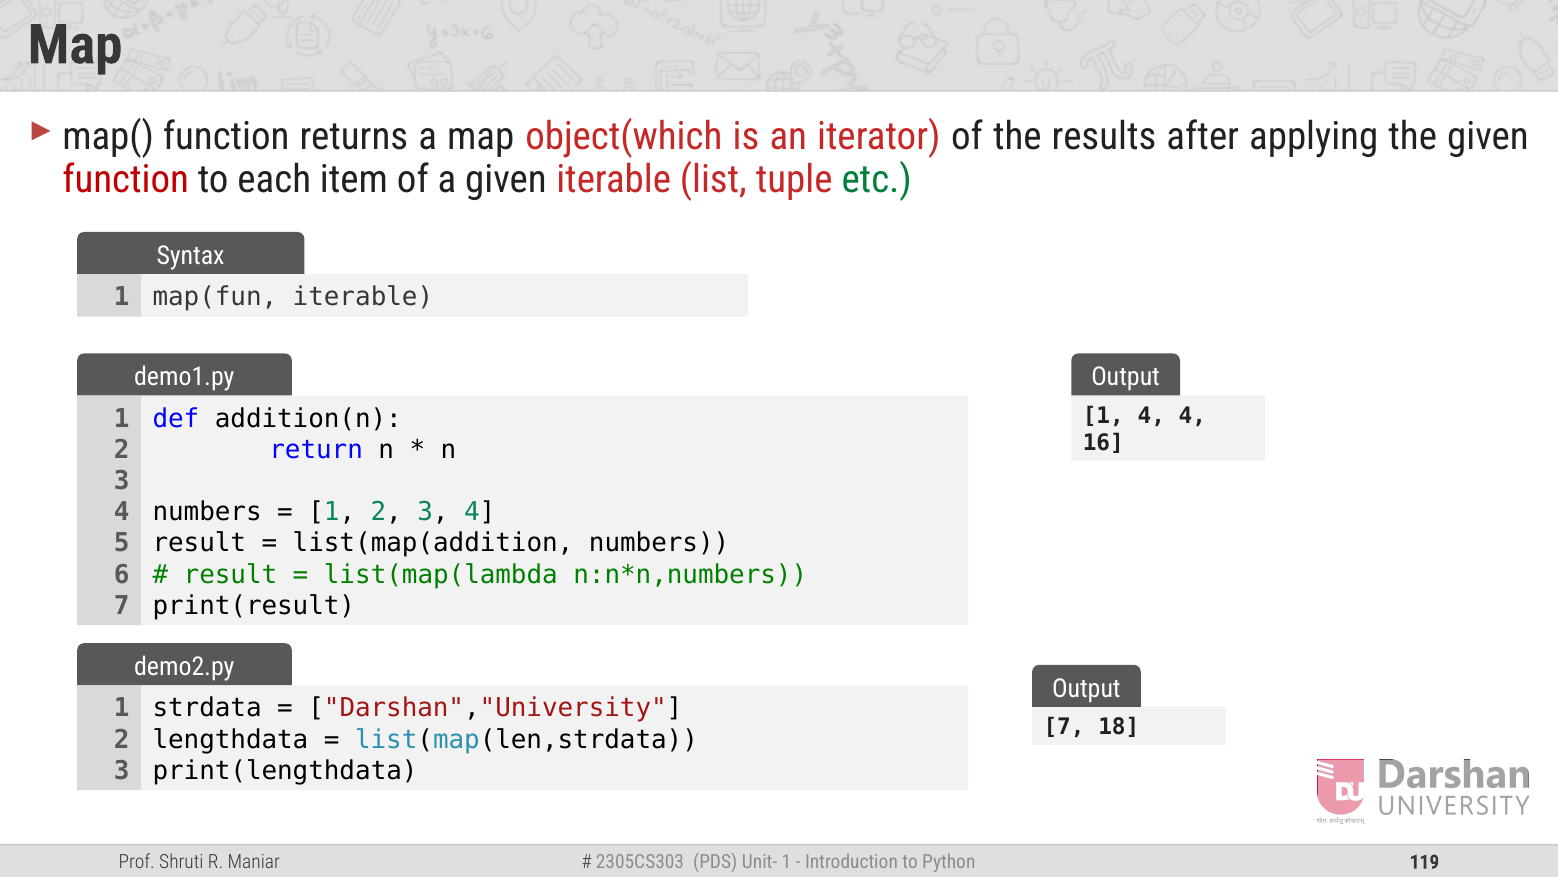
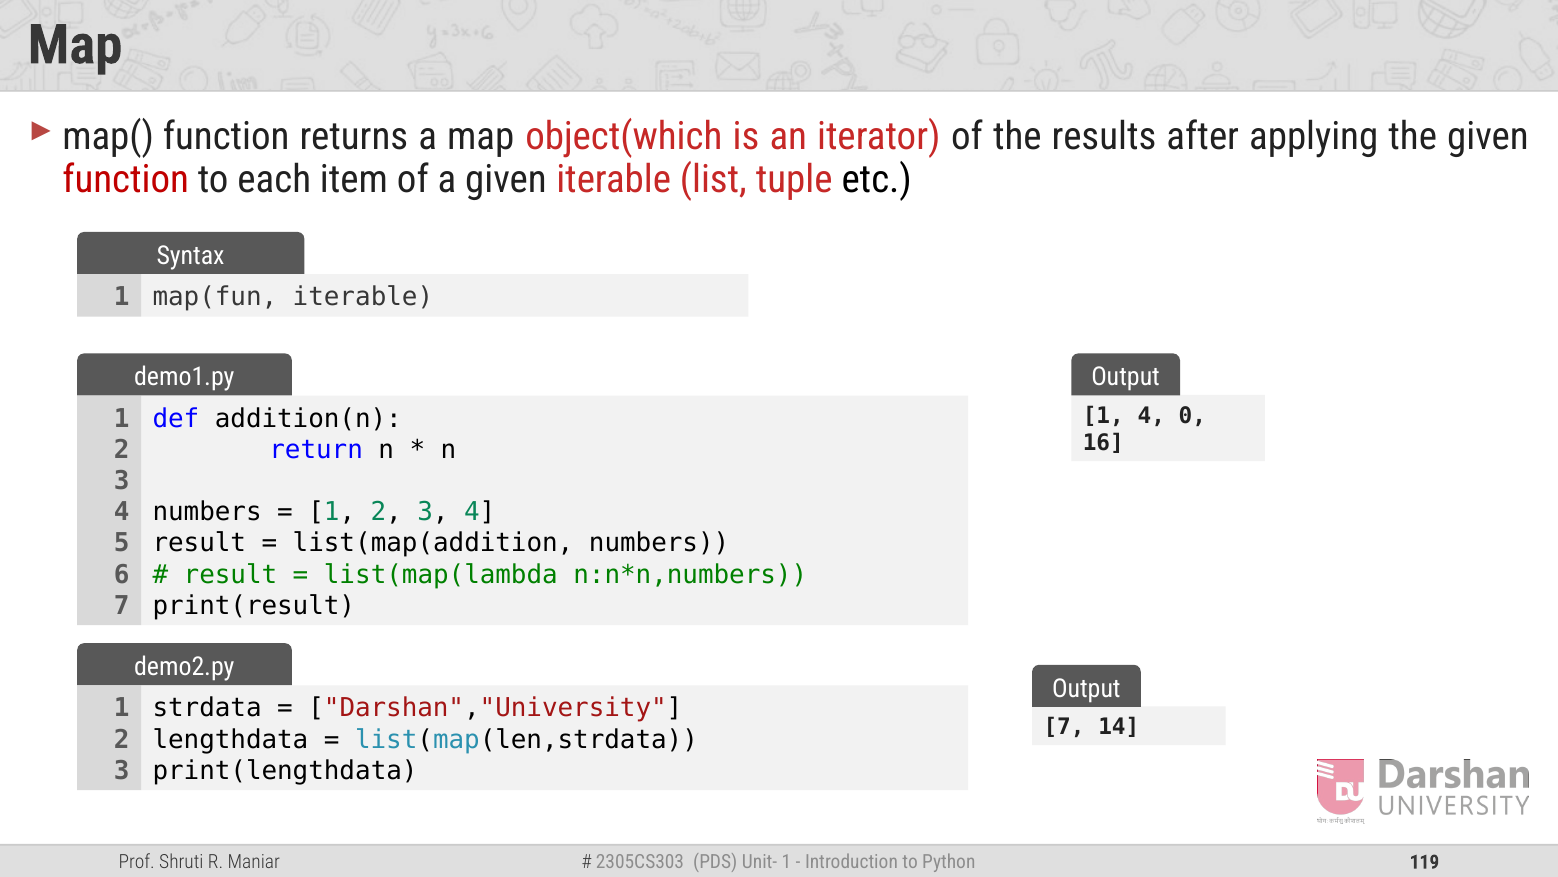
etc colour: green -> black (877, 179)
4 4: 4 -> 0 (1192, 416)
18: 18 -> 14 (1119, 727)
